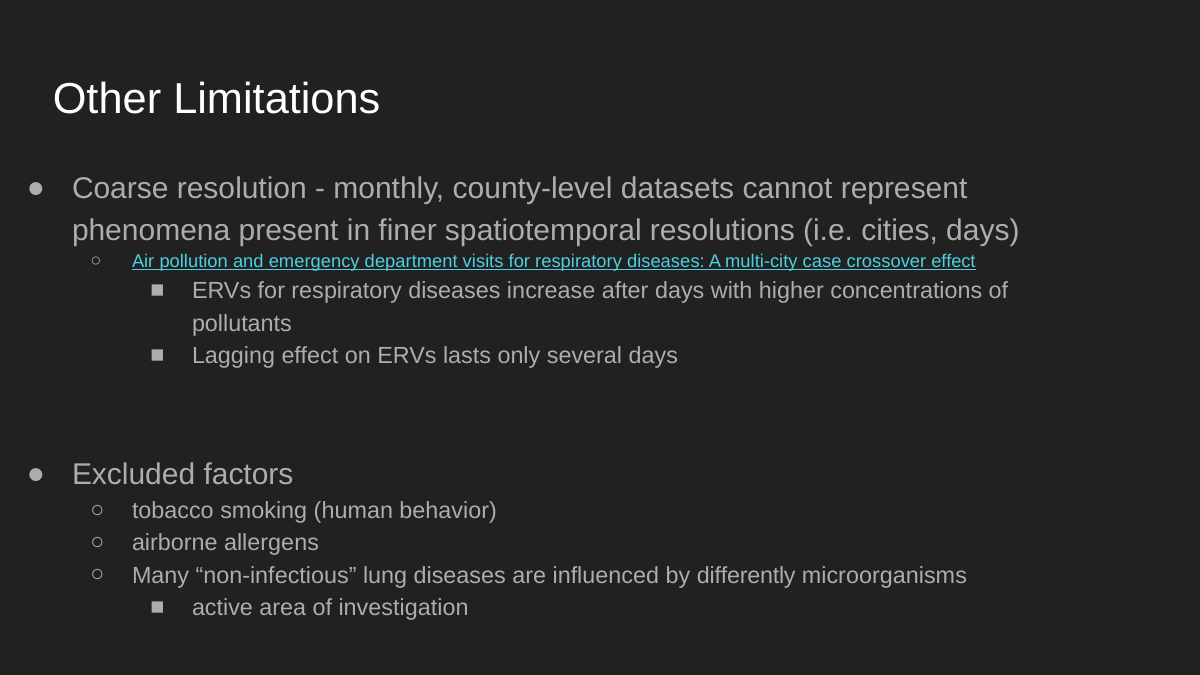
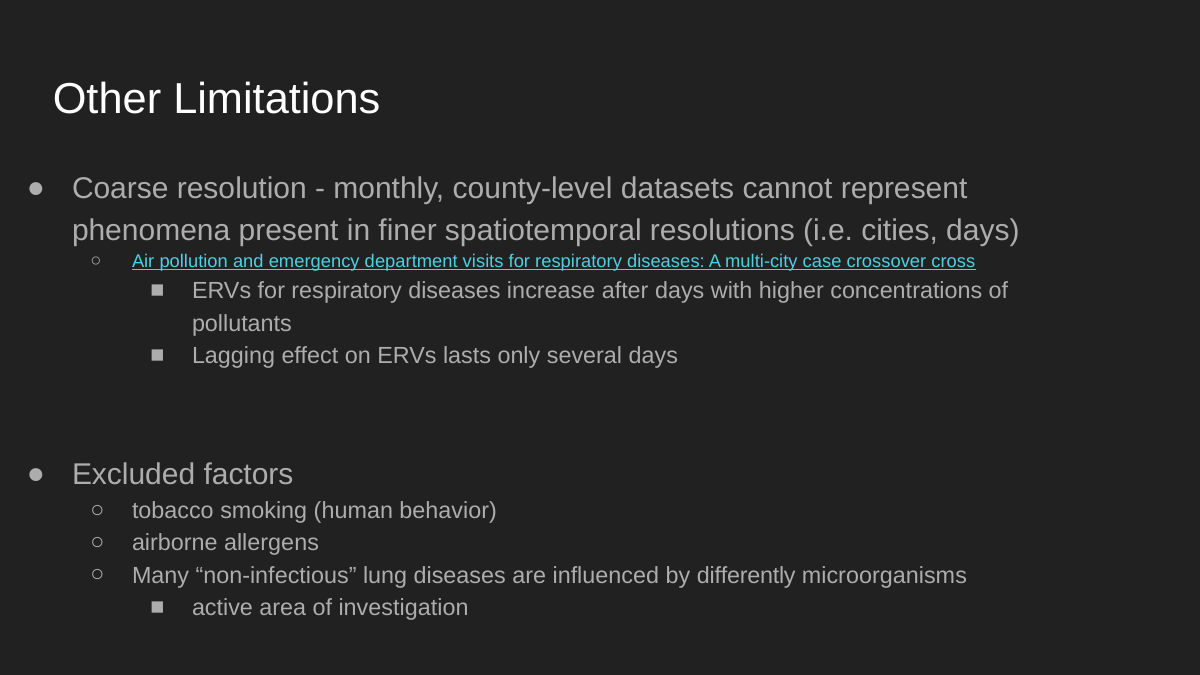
crossover effect: effect -> cross (953, 262)
